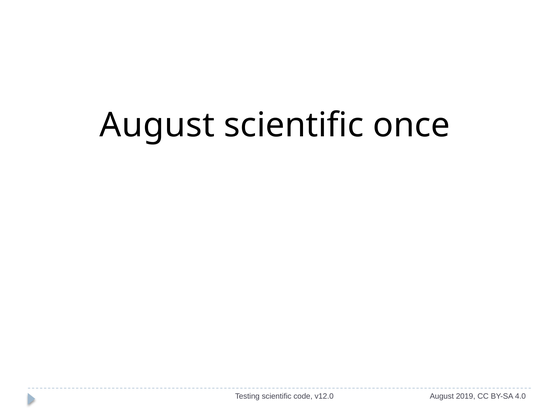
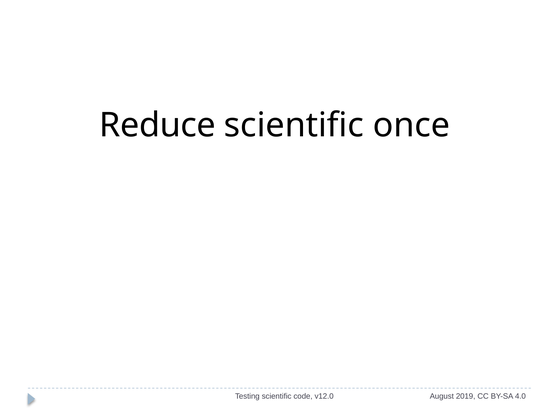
August: August -> Reduce (158, 125)
